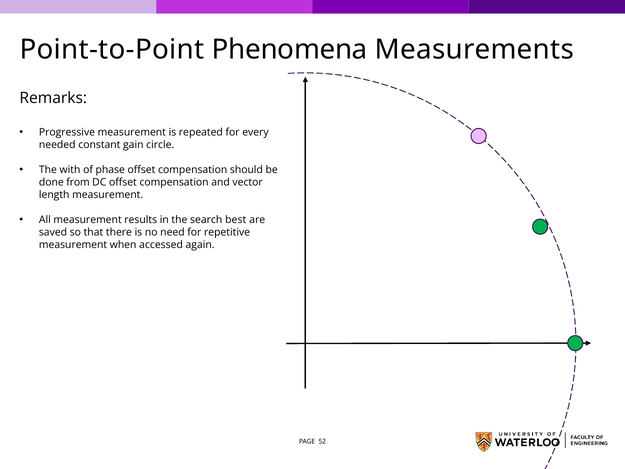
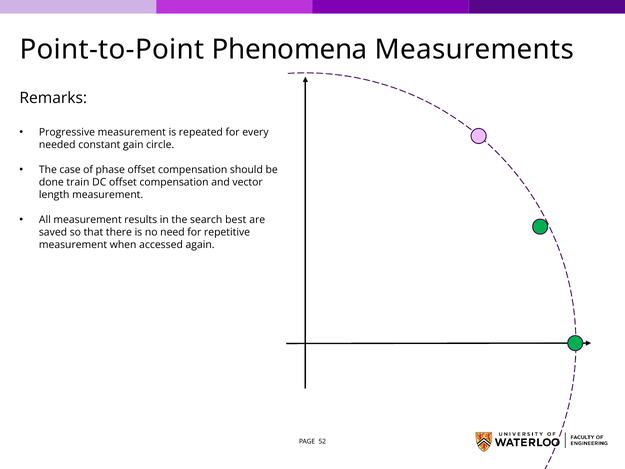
with: with -> case (70, 170)
from: from -> train (78, 182)
